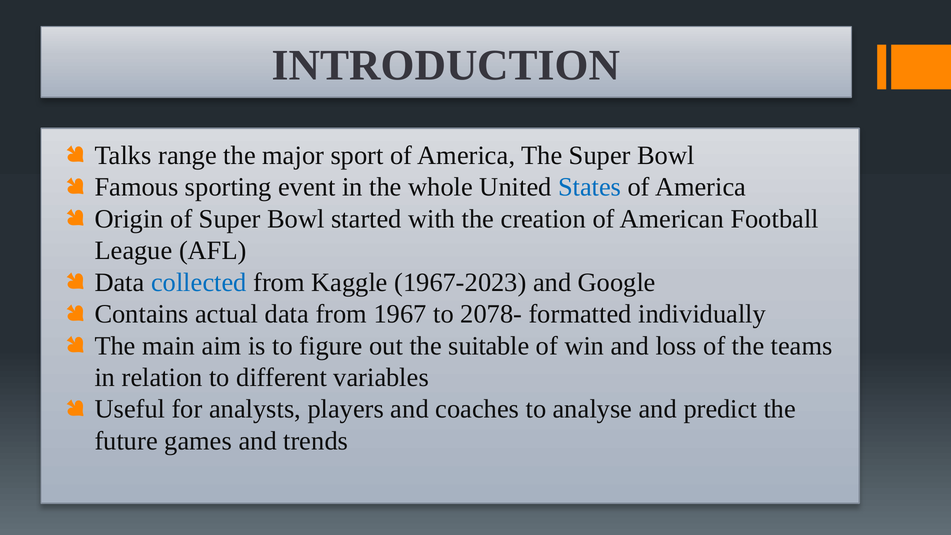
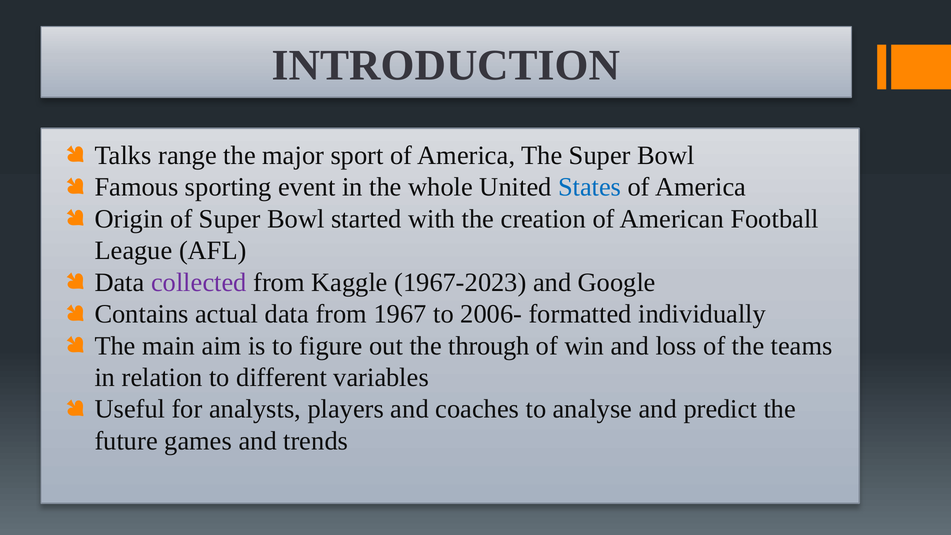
collected colour: blue -> purple (199, 282)
2078-: 2078- -> 2006- (491, 314)
suitable: suitable -> through (489, 346)
